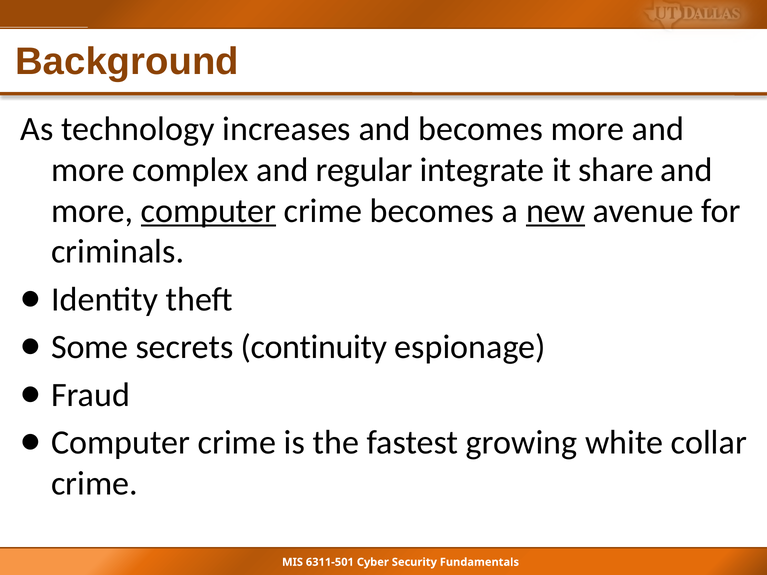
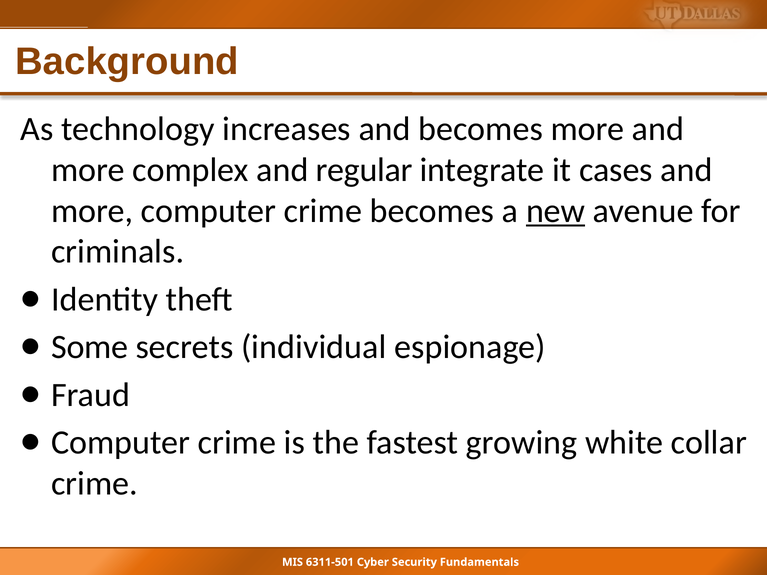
share: share -> cases (616, 170)
computer underline: present -> none (208, 211)
continuity: continuity -> individual (314, 347)
